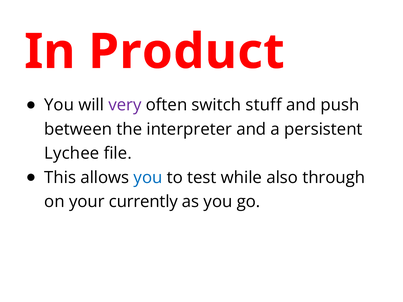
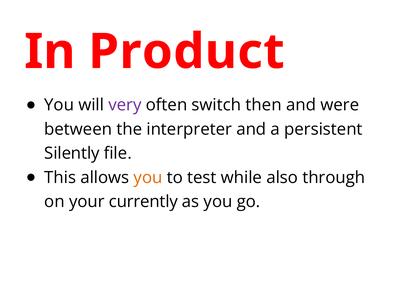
stuff: stuff -> then (264, 105)
push: push -> were (340, 105)
Lychee: Lychee -> Silently (72, 154)
you colour: blue -> orange (148, 178)
